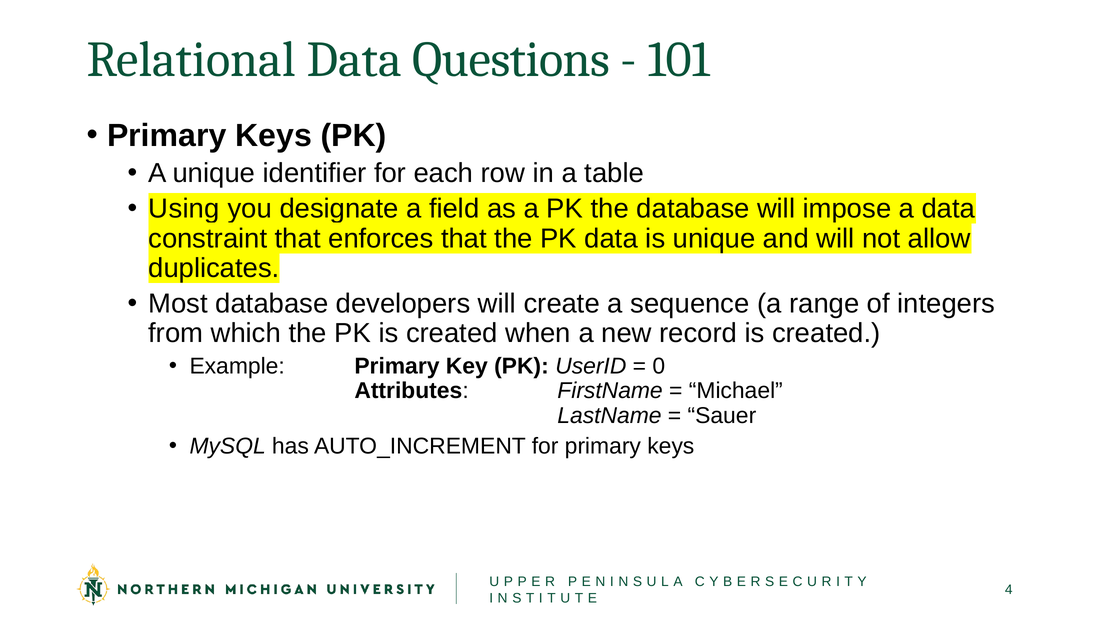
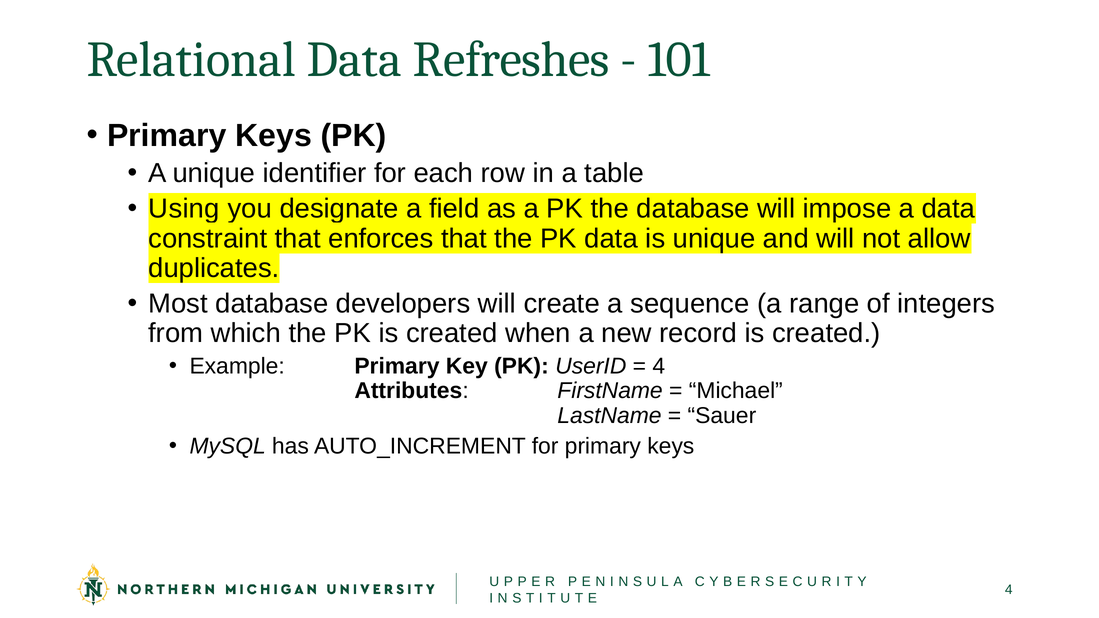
Questions: Questions -> Refreshes (511, 59)
0: 0 -> 4 (659, 366)
